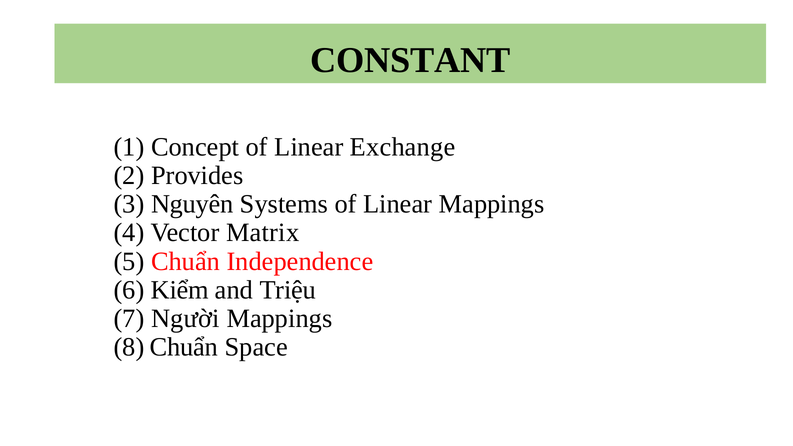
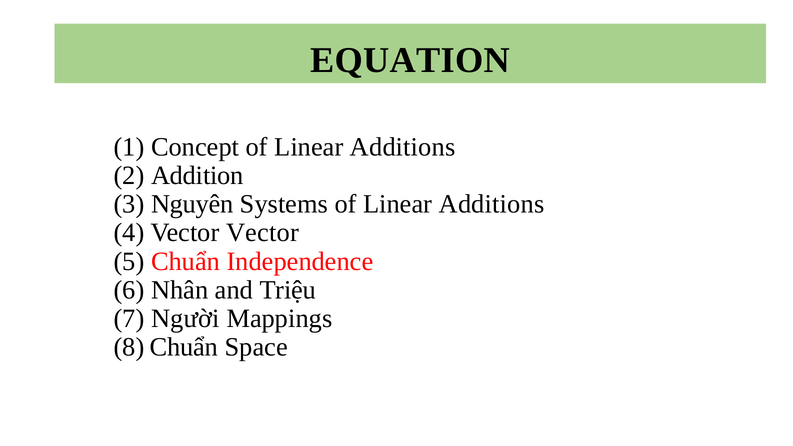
CONSTANT: CONSTANT -> EQUATION (410, 60)
Exchange: Exchange -> Additions (403, 147)
Provides: Provides -> Addition (197, 176)
Systems of Linear Mappings: Mappings -> Additions (492, 204)
Vector Matrix: Matrix -> Vector (263, 233)
Kiểm: Kiểm -> Nhân (180, 290)
